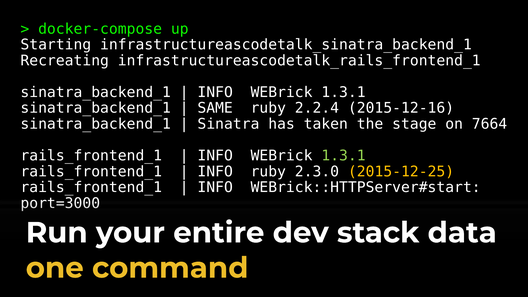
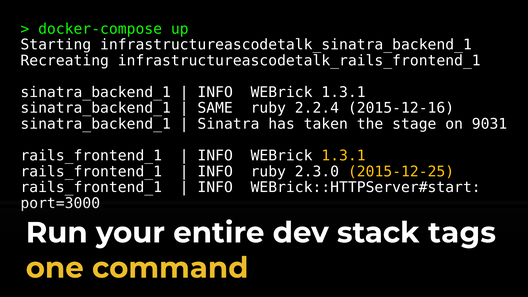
7664: 7664 -> 9031 (490, 124)
1.3.1 colour: light green -> yellow (343, 156)
data: data -> tags (462, 233)
